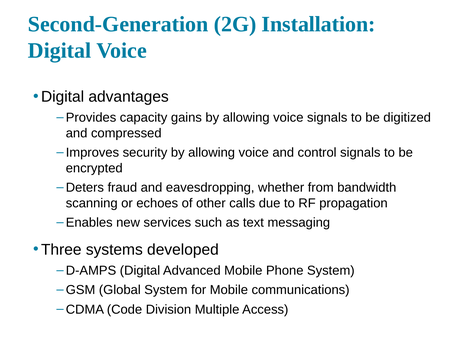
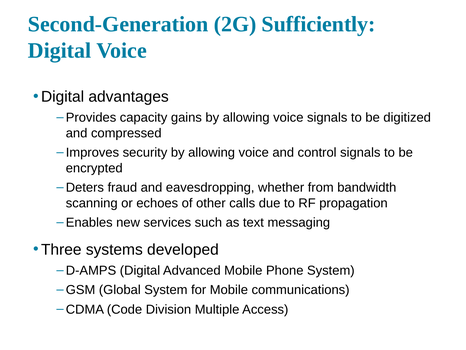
Installation: Installation -> Sufficiently (319, 24)
